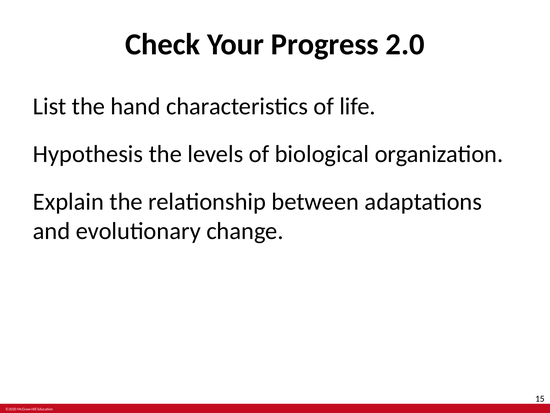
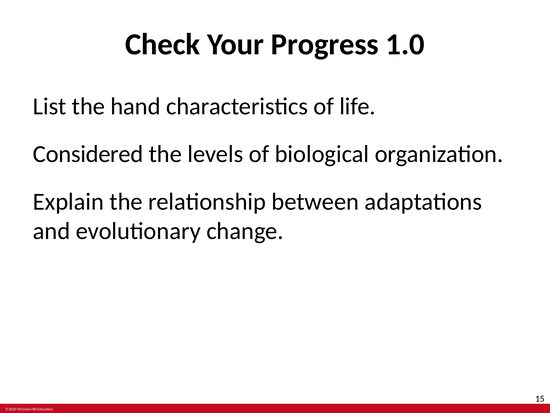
2.0: 2.0 -> 1.0 (405, 44)
Hypothesis: Hypothesis -> Considered (88, 154)
